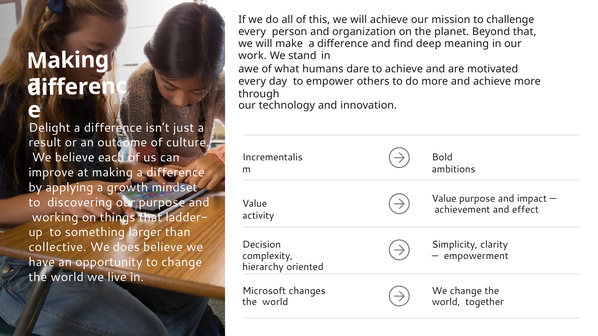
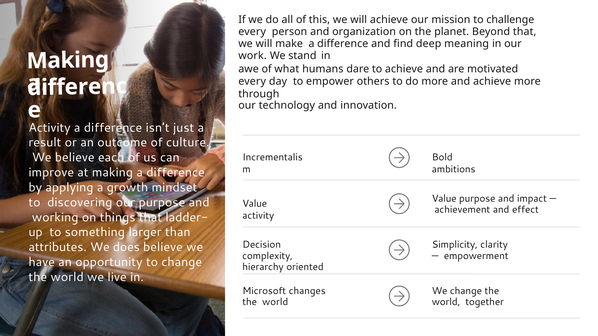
Delight: Delight -> Activity (50, 128)
collective: collective -> attributes (58, 247)
